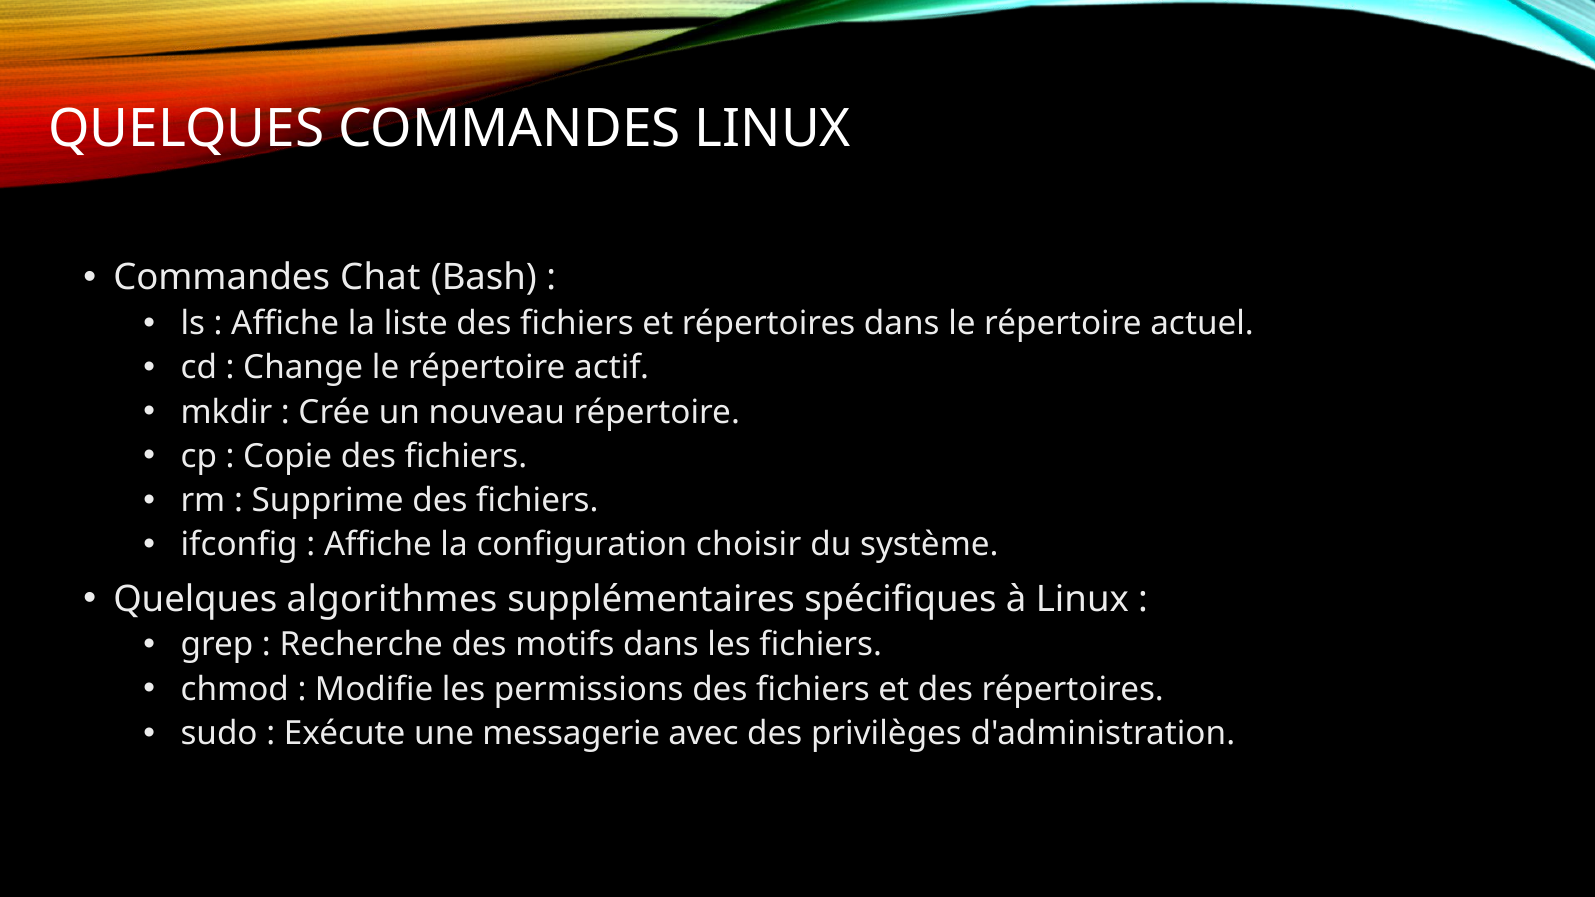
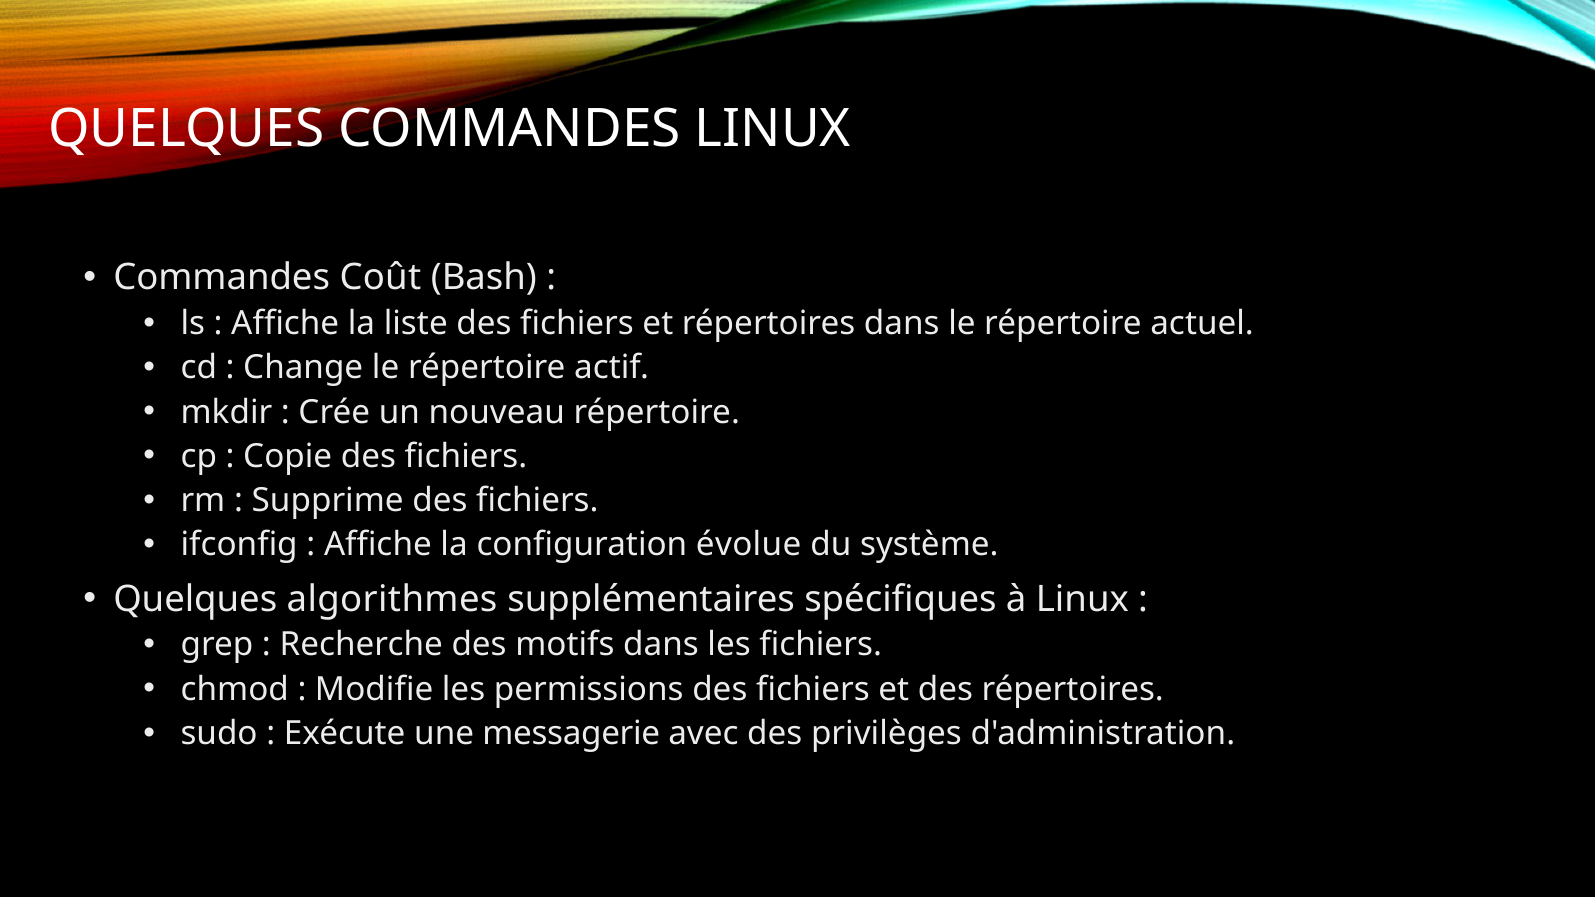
Chat: Chat -> Coût (380, 278)
choisir: choisir -> évolue (749, 545)
